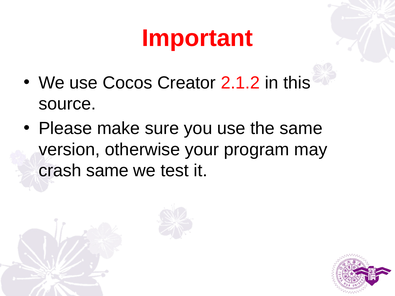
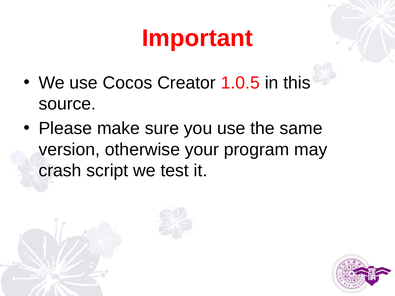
2.1.2: 2.1.2 -> 1.0.5 (240, 83)
crash same: same -> script (107, 171)
